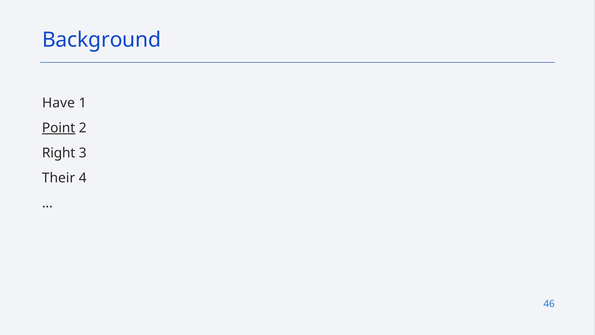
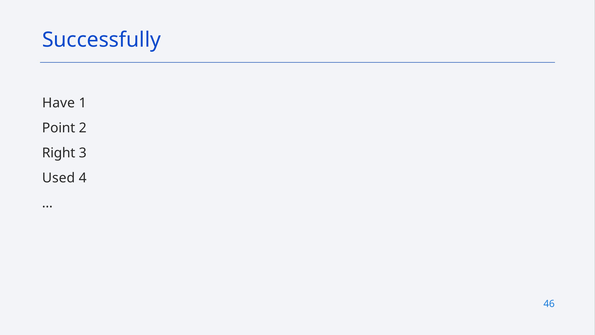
Background: Background -> Successfully (101, 40)
Point underline: present -> none (59, 128)
Their: Their -> Used (59, 178)
